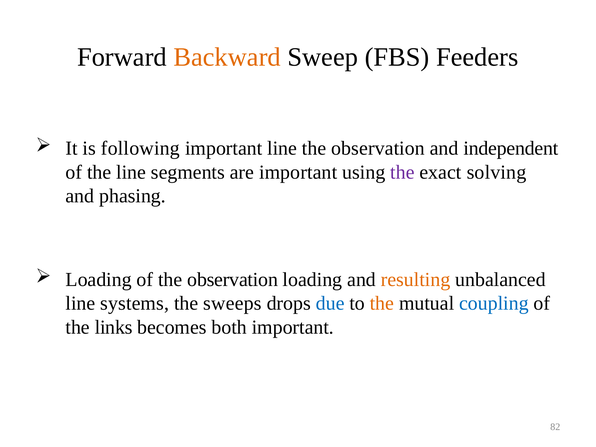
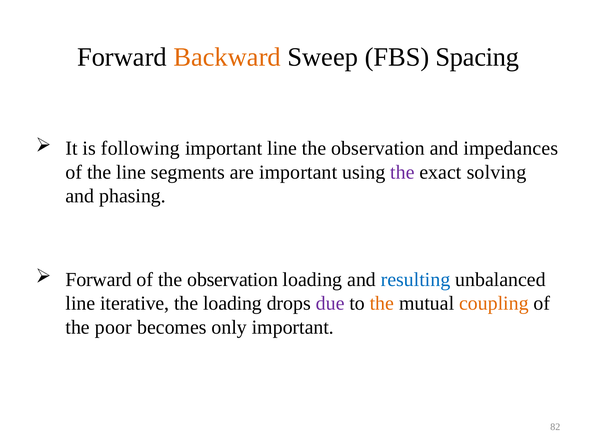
Feeders: Feeders -> Spacing (477, 57)
independent: independent -> impedances (511, 148)
Loading: Loading -> Forward (99, 279)
resulting colour: orange -> blue (416, 279)
systems: systems -> iterative (135, 303)
the sweeps: sweeps -> loading (233, 303)
due colour: blue -> purple (330, 303)
coupling colour: blue -> orange (494, 303)
links: links -> poor (113, 327)
both: both -> only (229, 327)
